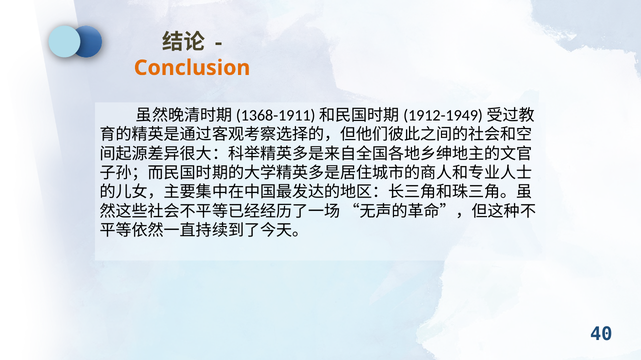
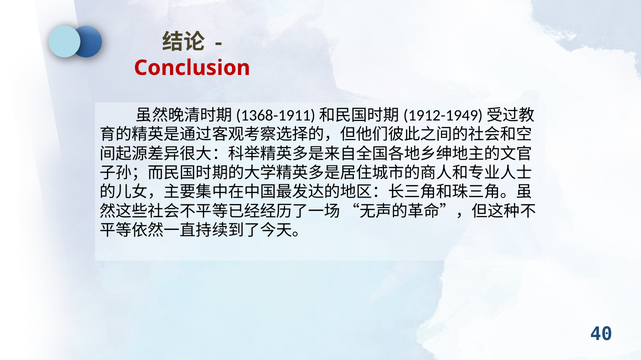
Conclusion colour: orange -> red (192, 68)
